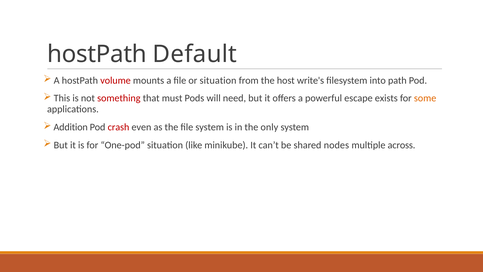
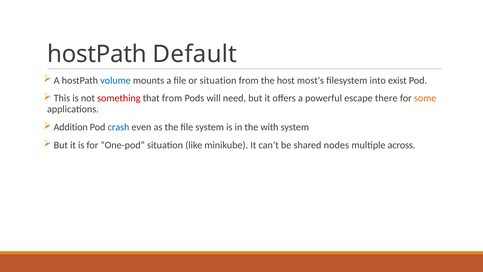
volume colour: red -> blue (115, 80)
write's: write's -> most's (310, 80)
path: path -> exist (397, 80)
that must: must -> from (172, 98)
exists: exists -> there (386, 98)
crash colour: red -> blue (119, 127)
only: only -> with (269, 127)
